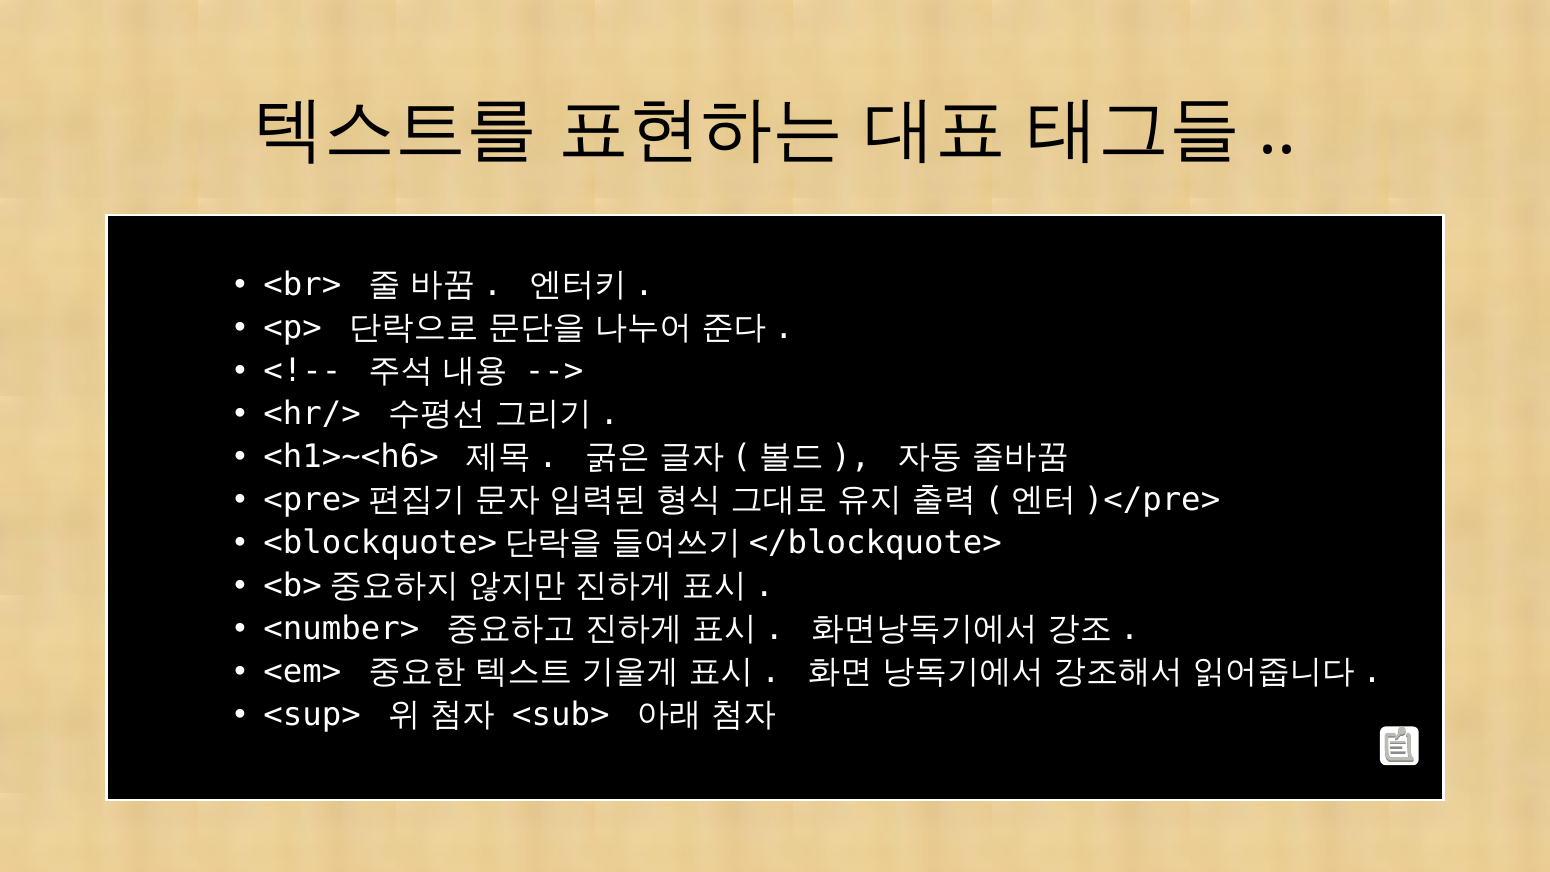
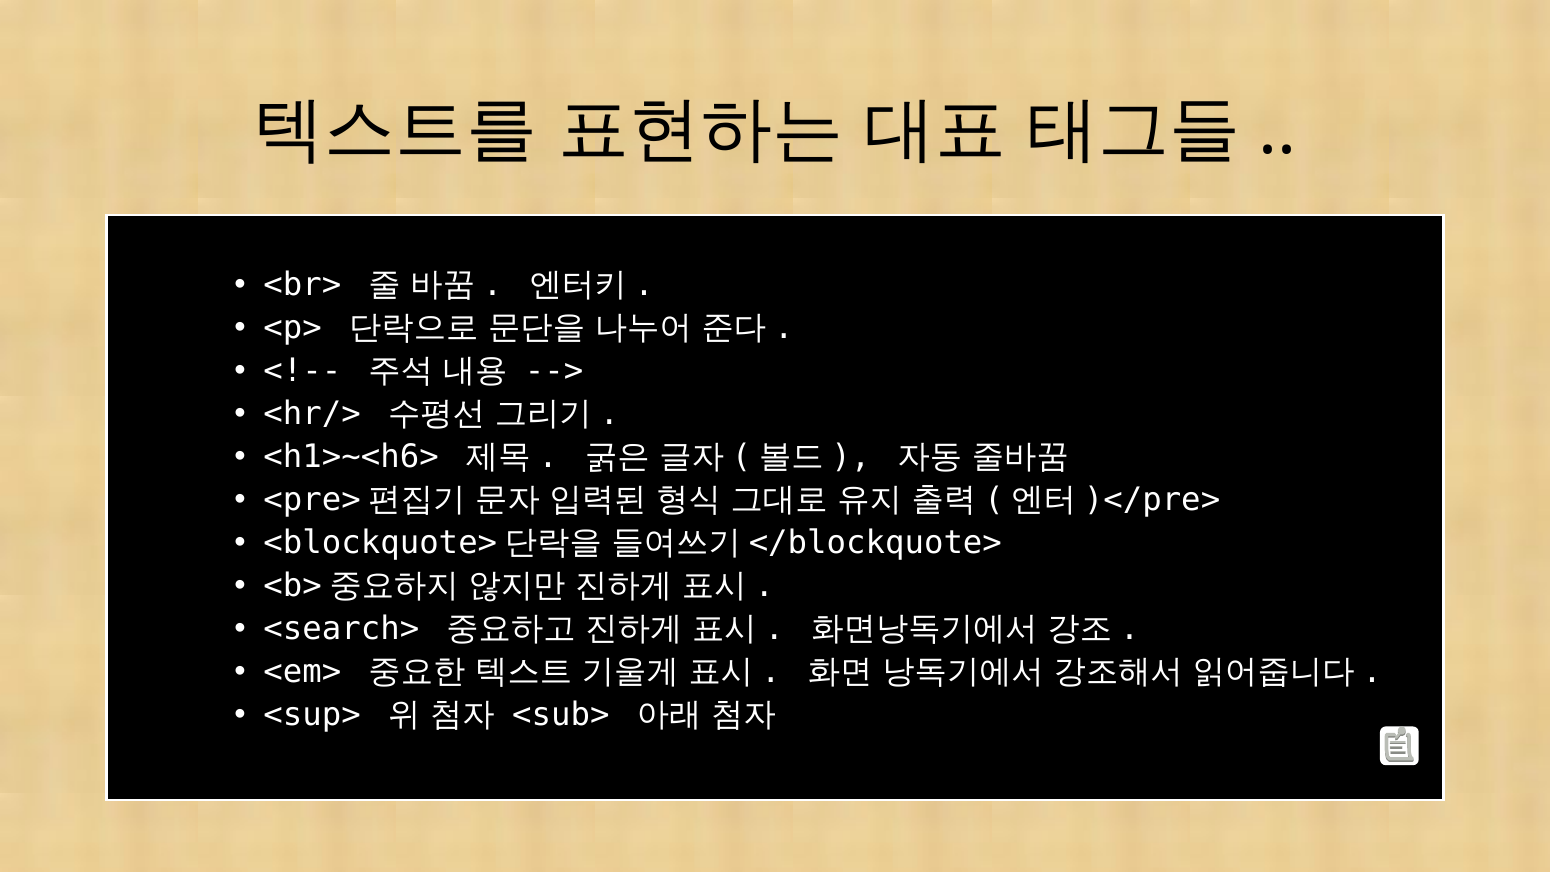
<number>: <number> -> <search> (341, 629)
